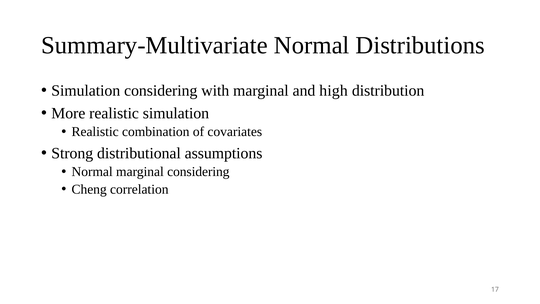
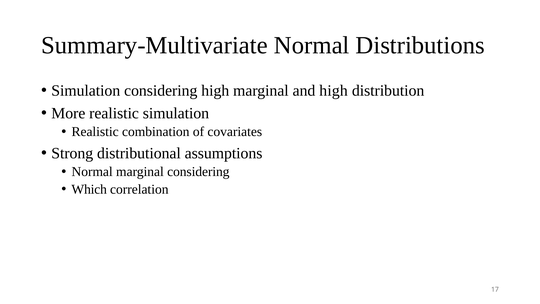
considering with: with -> high (215, 90)
Cheng: Cheng -> Which (89, 189)
